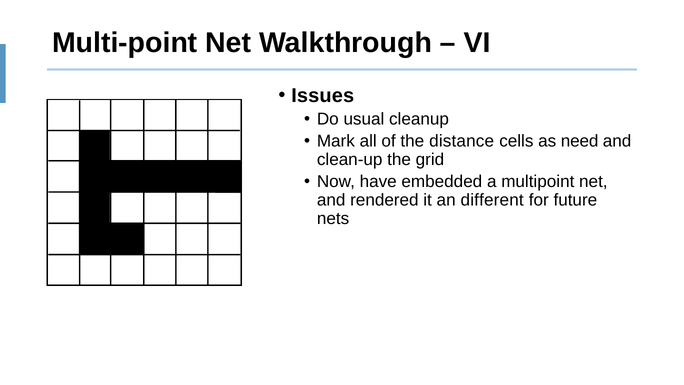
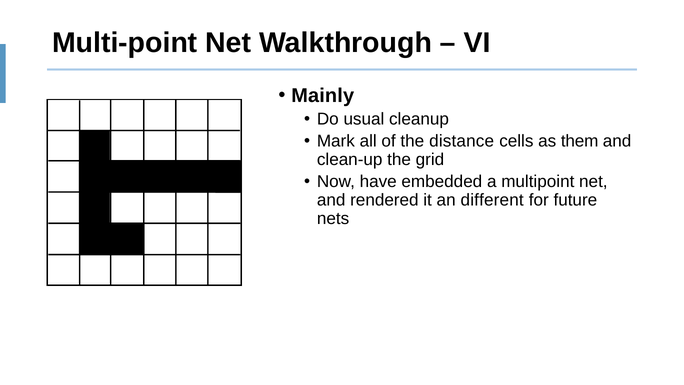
Issues: Issues -> Mainly (323, 96)
need: need -> them (580, 141)
